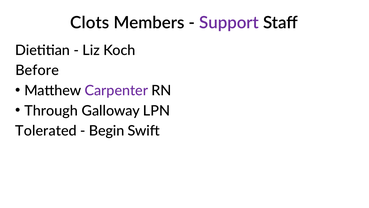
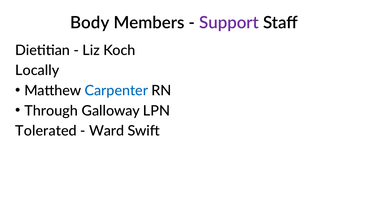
Clots: Clots -> Body (90, 23)
Before: Before -> Locally (37, 70)
Carpenter colour: purple -> blue (116, 90)
Begin: Begin -> Ward (107, 131)
